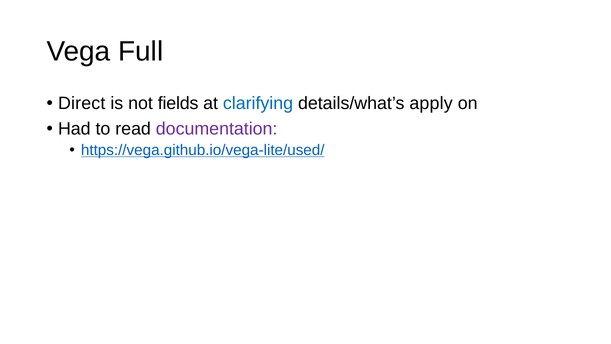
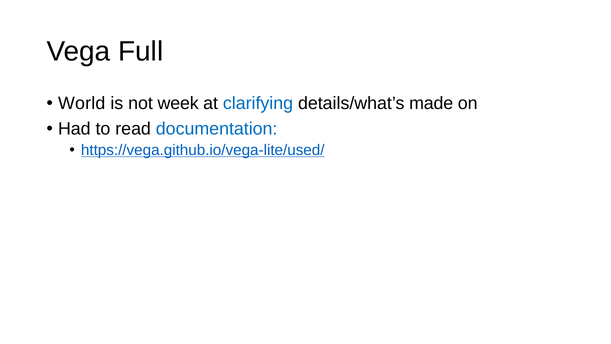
Direct: Direct -> World (82, 103)
fields: fields -> week (178, 103)
apply: apply -> made (431, 103)
documentation colour: purple -> blue (217, 129)
